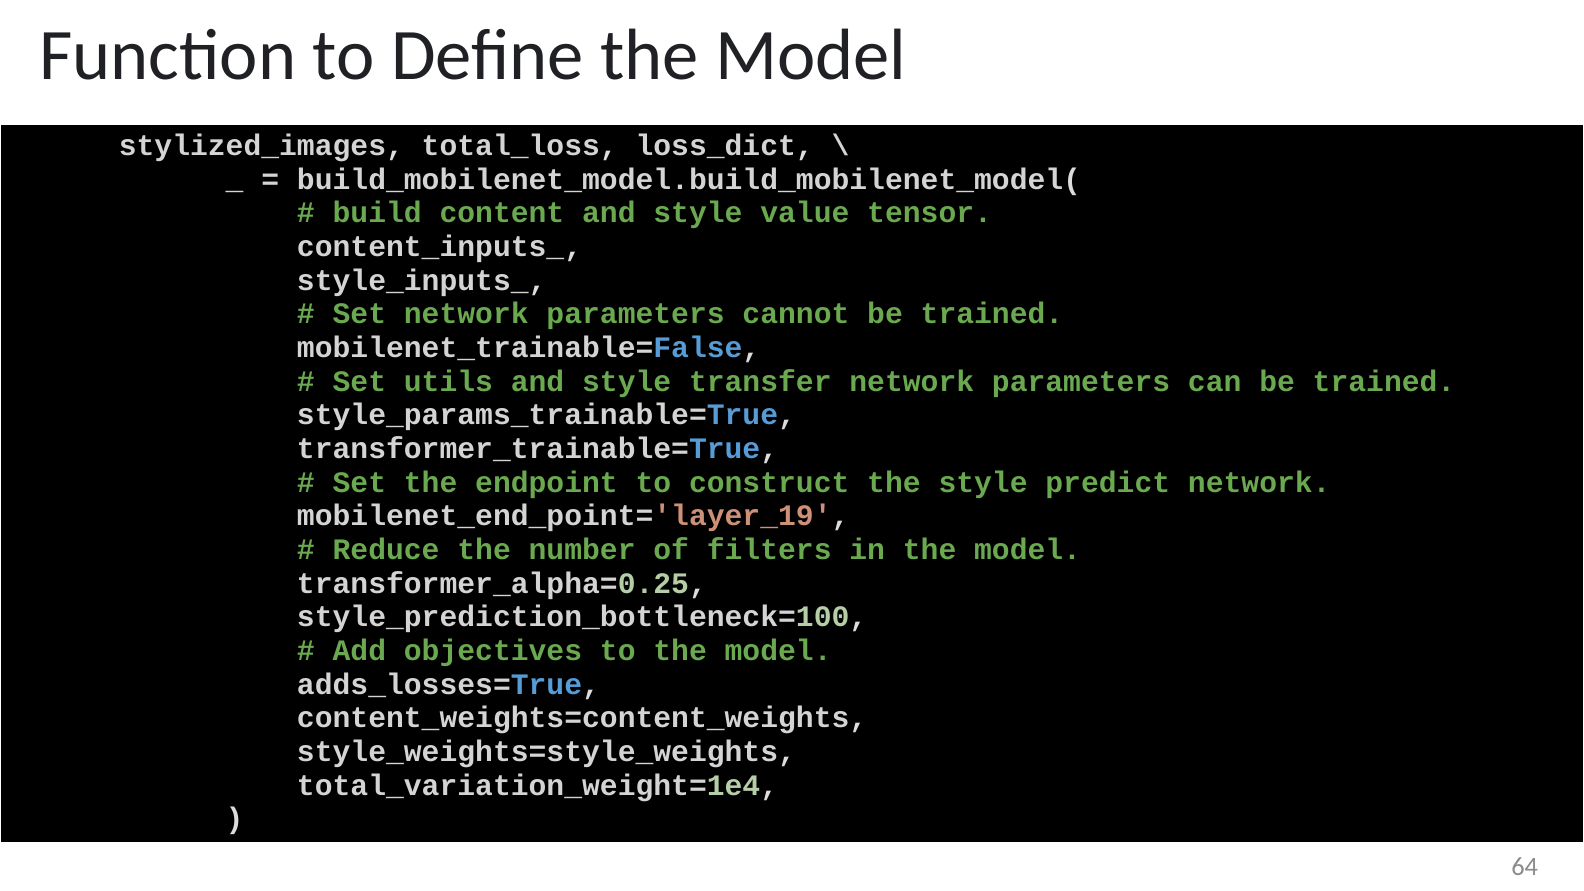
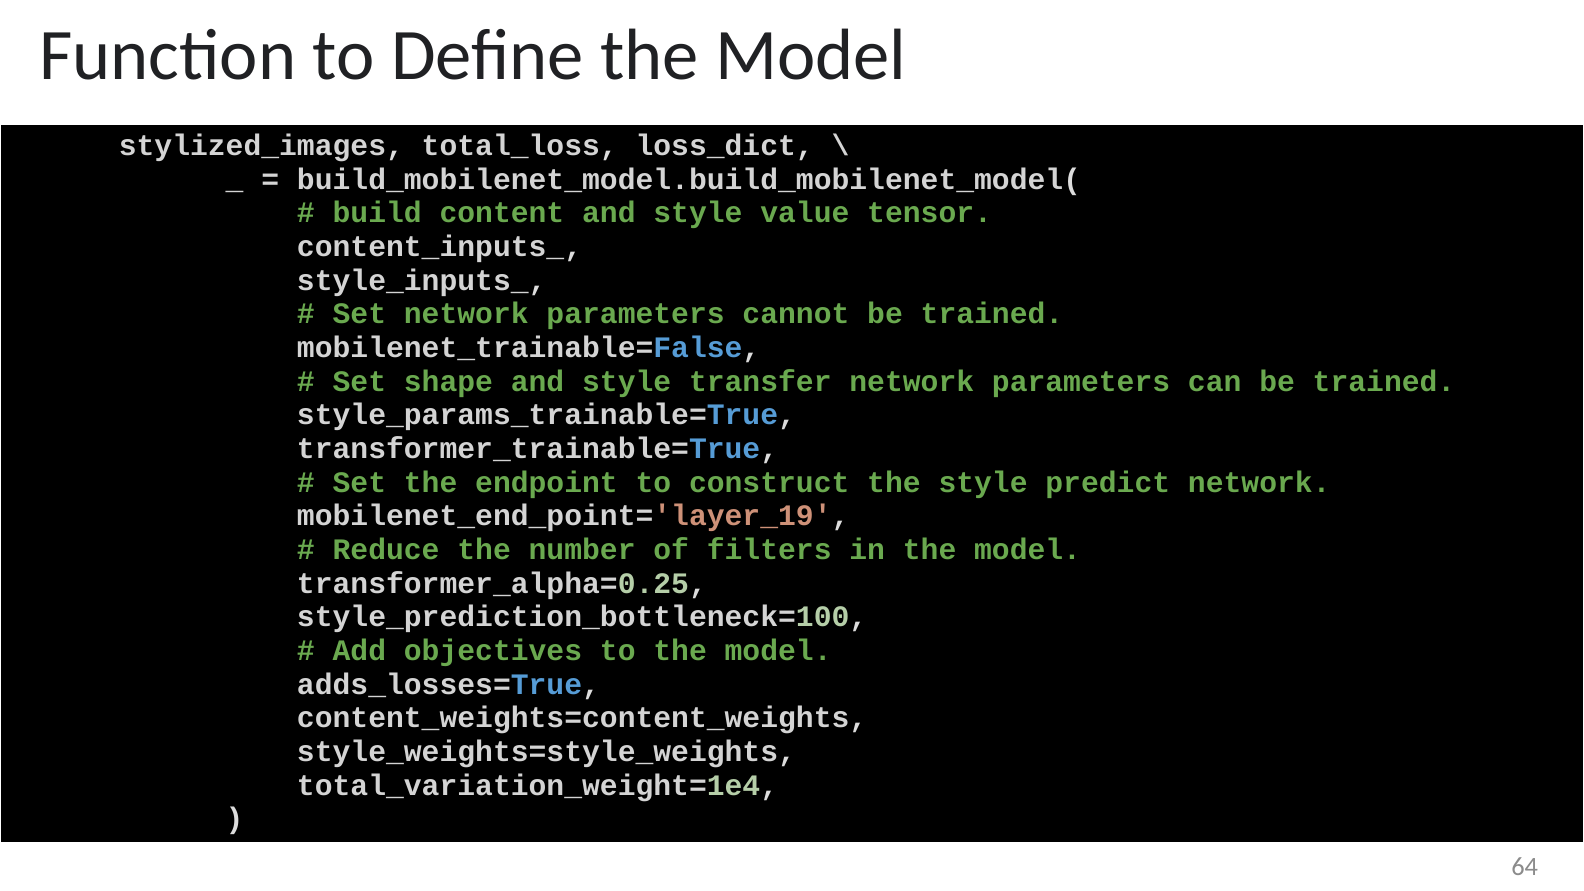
utils: utils -> shape (448, 381)
